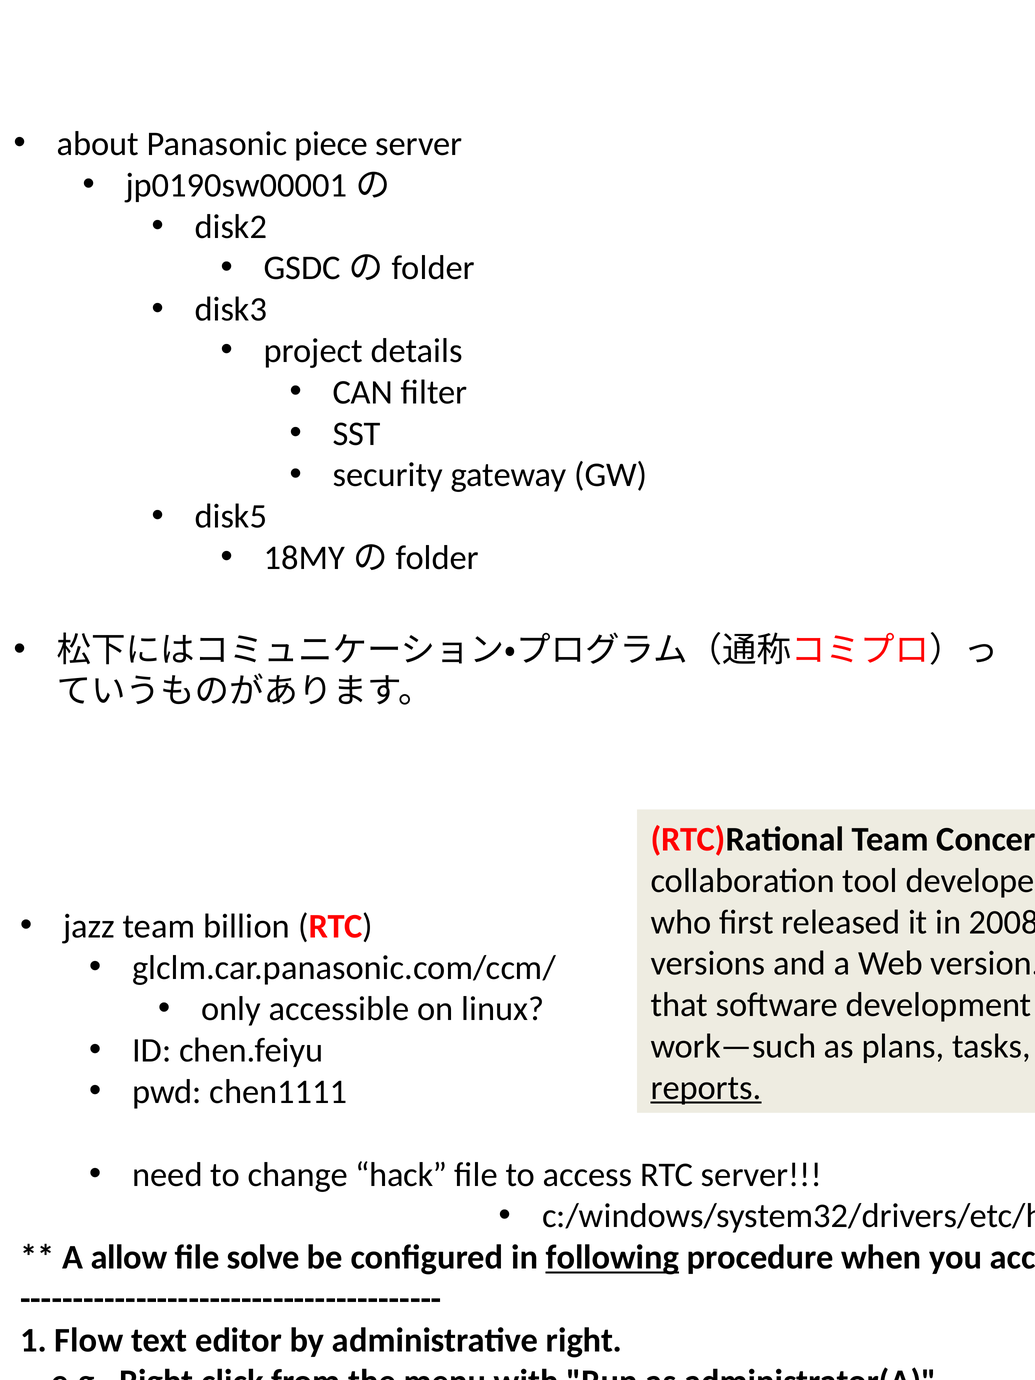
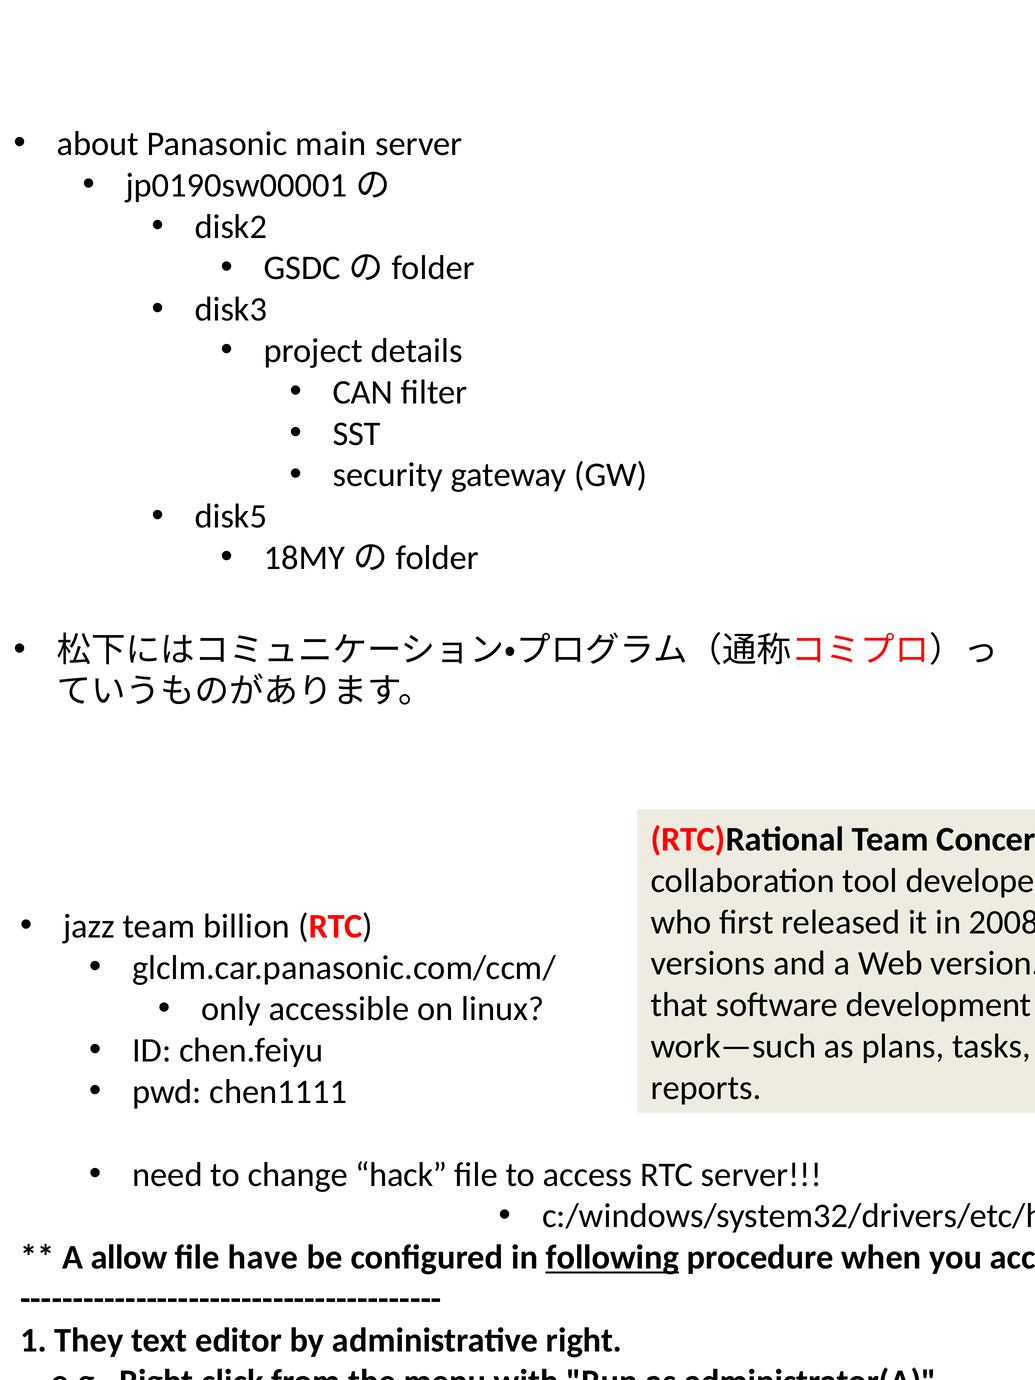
piece: piece -> main (331, 144)
reports underline: present -> none (706, 1088)
solve: solve -> have (263, 1258)
Flow: Flow -> They (89, 1340)
